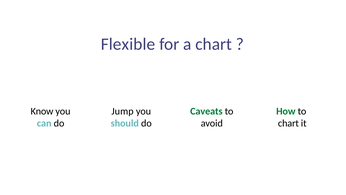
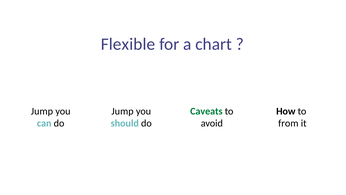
Know: Know -> Jump (42, 111)
How colour: green -> black (286, 111)
chart: chart -> from (288, 123)
